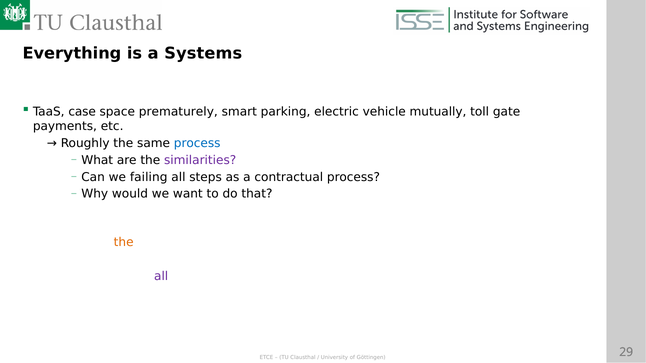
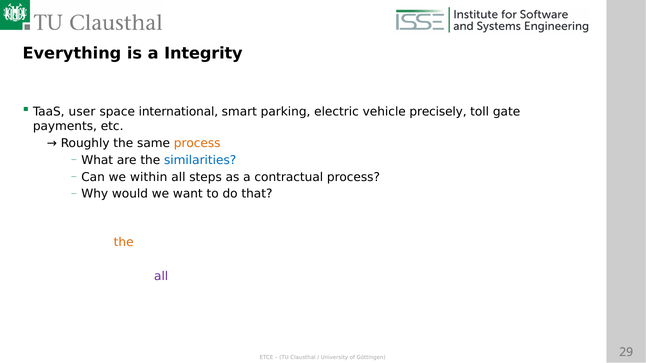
Systems: Systems -> Integrity (203, 54)
case: case -> user (82, 112)
prematurely: prematurely -> international (178, 112)
mutually: mutually -> precisely (438, 112)
process colour: blue -> orange (197, 143)
similarities colour: purple -> blue (200, 160)
failing: failing -> within (149, 177)
